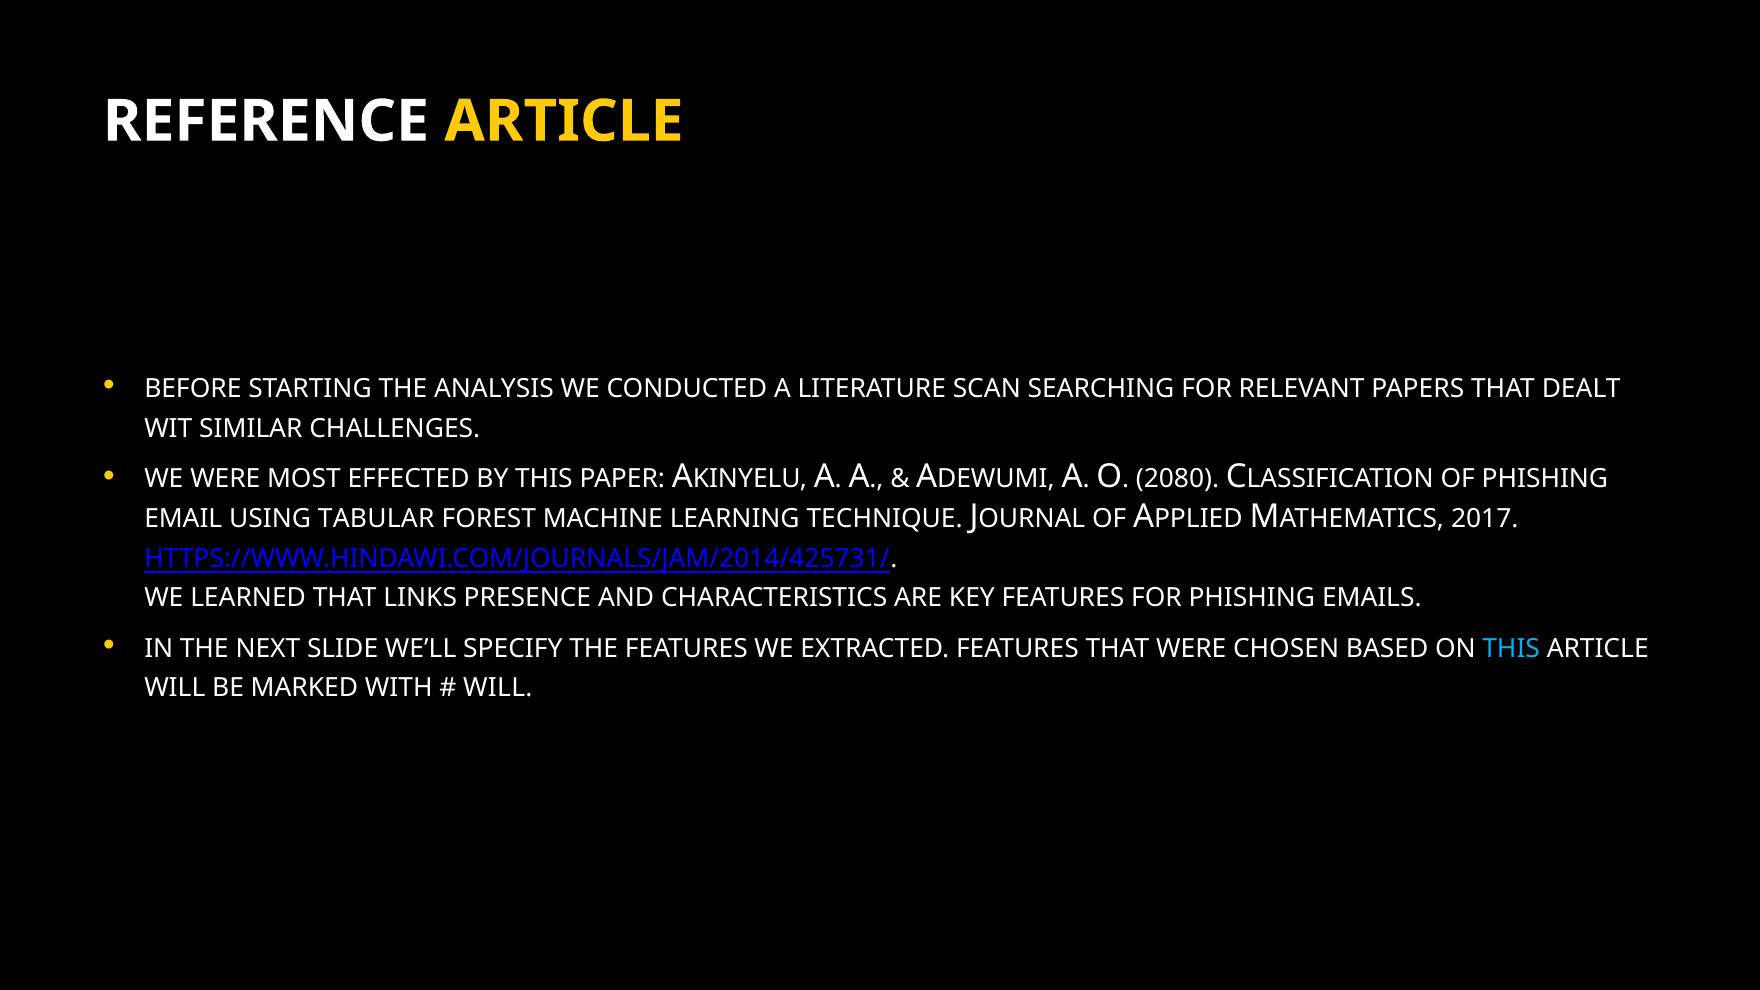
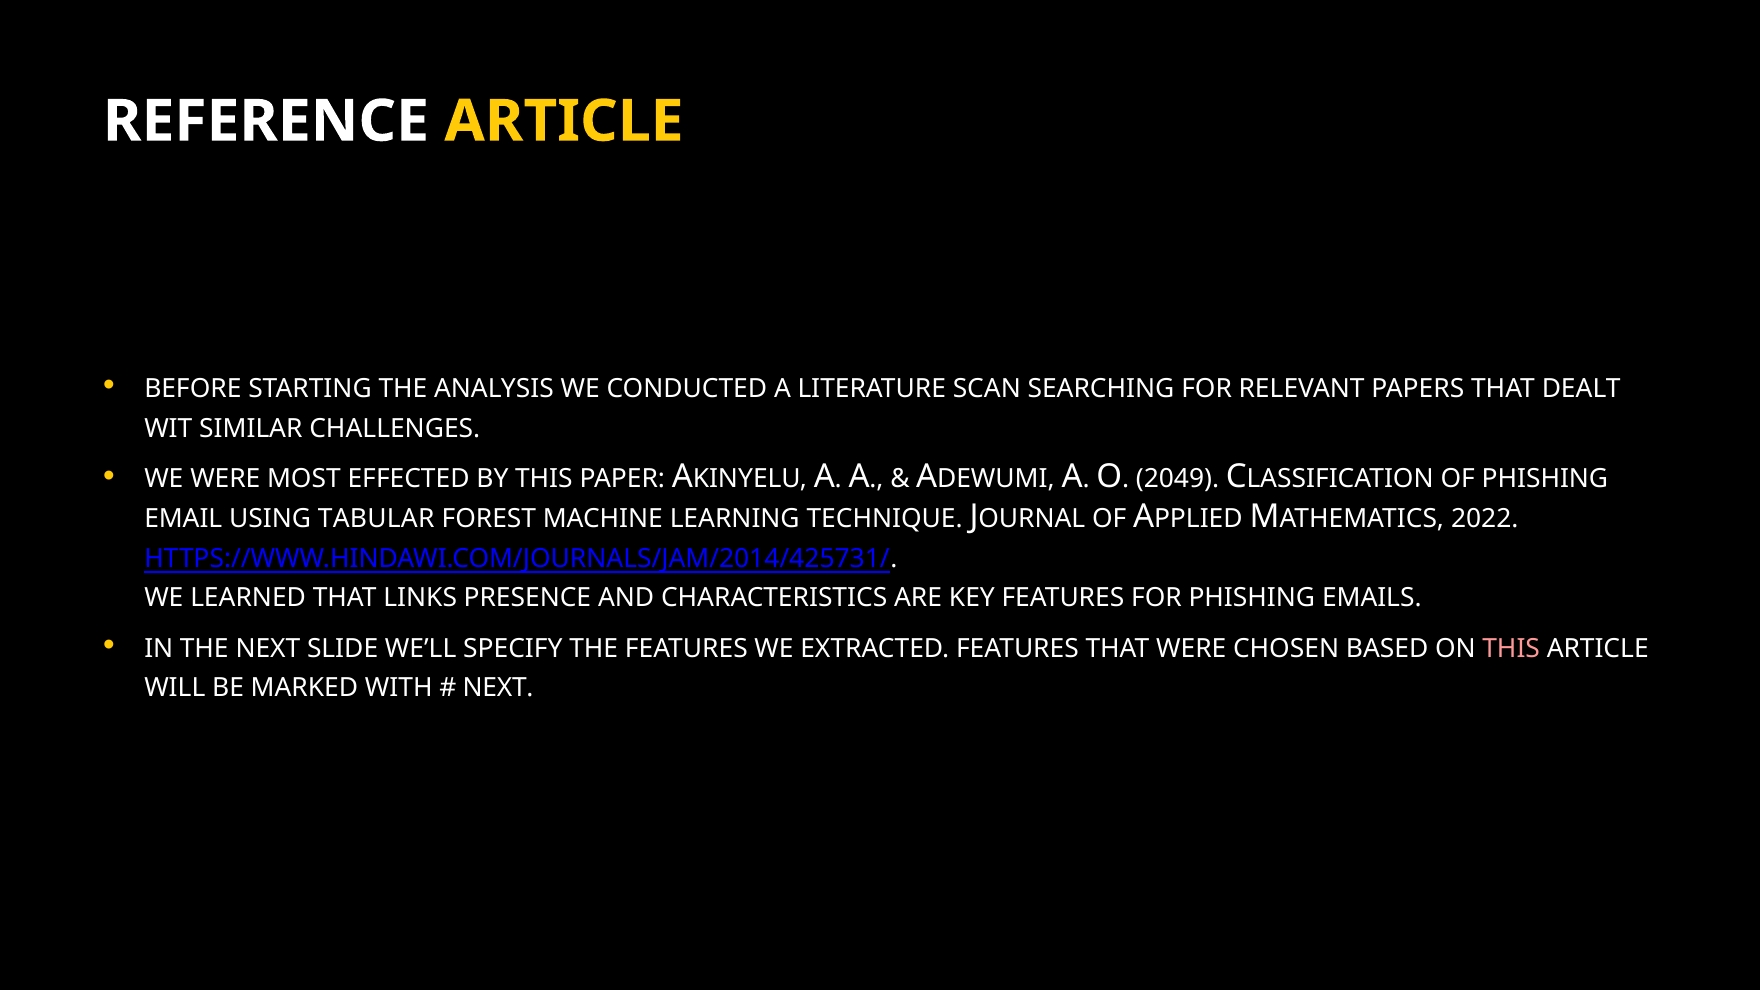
2080: 2080 -> 2049 (1177, 479)
2017: 2017 -> 2022 (1485, 519)
THIS colour: light blue -> pink (1511, 649)
WILL: WILL -> NEXT (498, 688)
